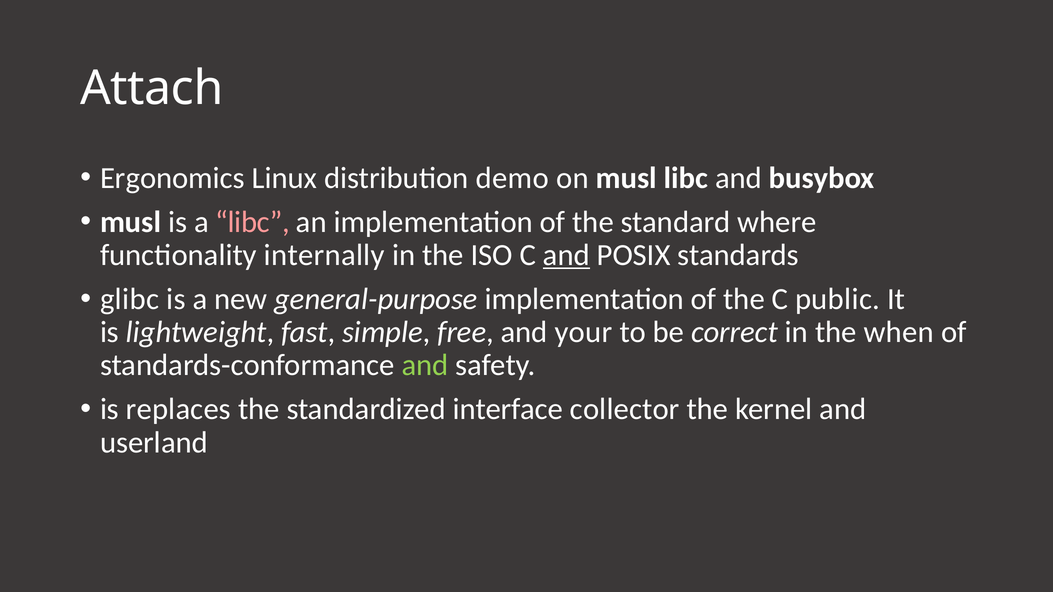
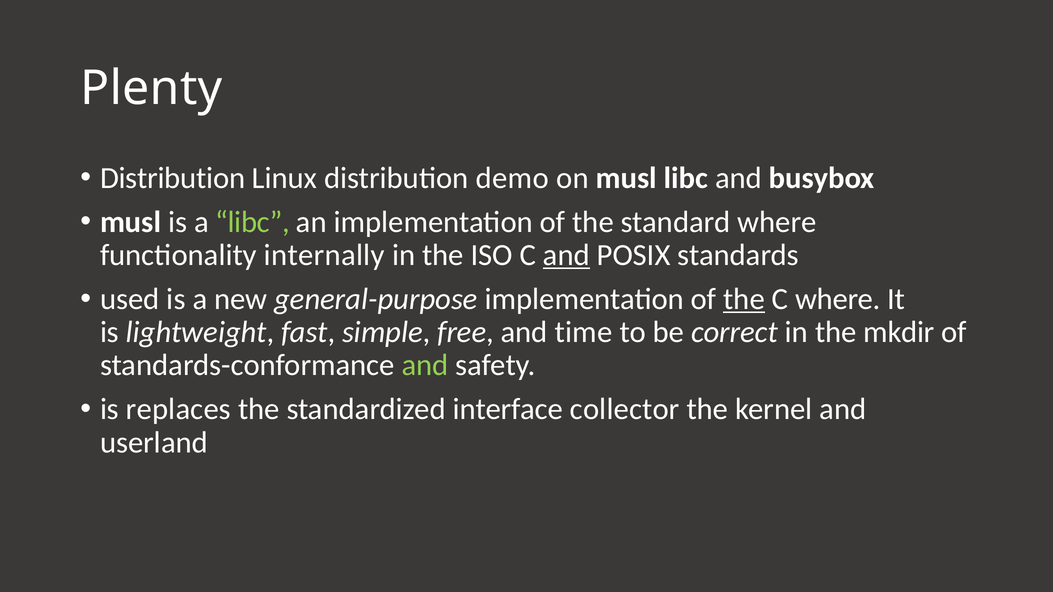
Attach: Attach -> Plenty (151, 88)
Ergonomics: Ergonomics -> Distribution (173, 178)
libc colour: pink -> light green (252, 222)
glibc: glibc -> used (130, 299)
the underline: none -> present (744, 299)
C public: public -> where (838, 299)
your: your -> time (584, 332)
when: when -> mkdir (899, 332)
